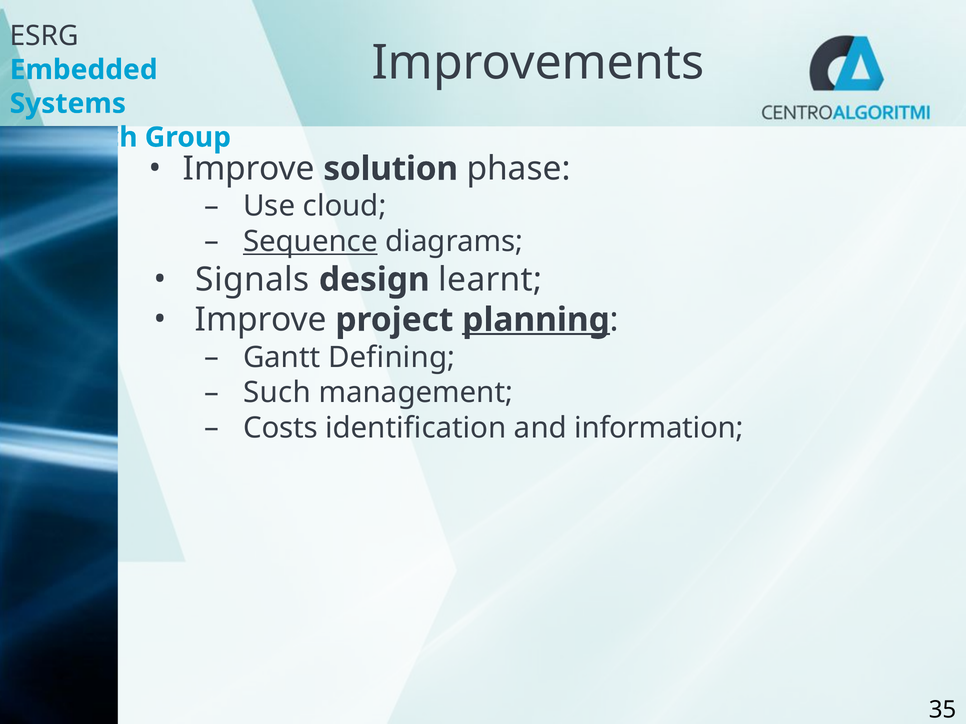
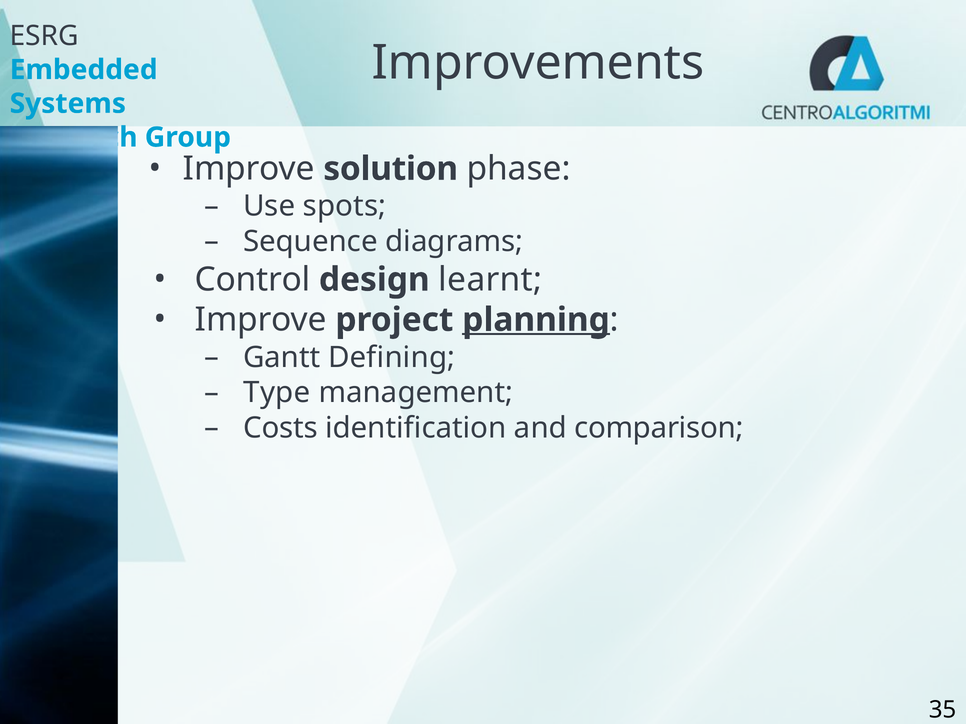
cloud: cloud -> spots (345, 206)
Sequence underline: present -> none (310, 242)
Signals: Signals -> Control (253, 280)
Such: Such -> Type (277, 393)
information: information -> comparison (659, 428)
